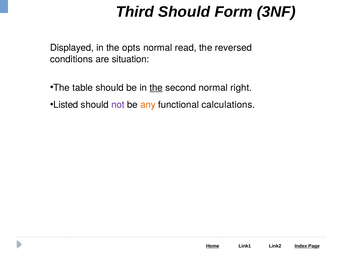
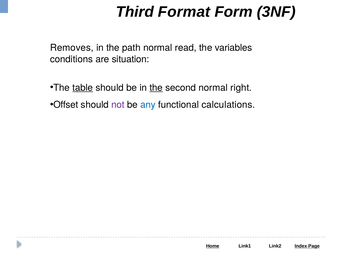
Third Should: Should -> Format (184, 12)
Displayed: Displayed -> Removes (72, 48)
opts: opts -> path (131, 48)
reversed: reversed -> variables (233, 48)
table underline: none -> present (83, 88)
Listed: Listed -> Offset (66, 105)
any colour: orange -> blue (148, 105)
